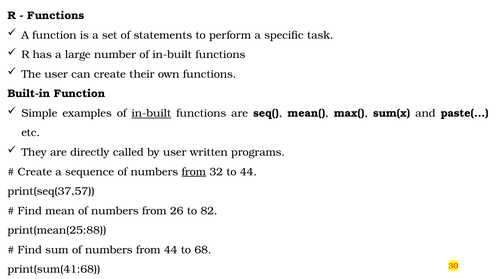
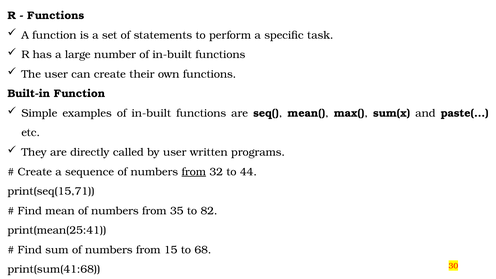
in-built underline: present -> none (151, 113)
print(seq(37,57: print(seq(37,57 -> print(seq(15,71 (51, 191)
26: 26 -> 35 (177, 211)
print(mean(25:88: print(mean(25:88 -> print(mean(25:41 (57, 230)
from 44: 44 -> 15 (171, 250)
